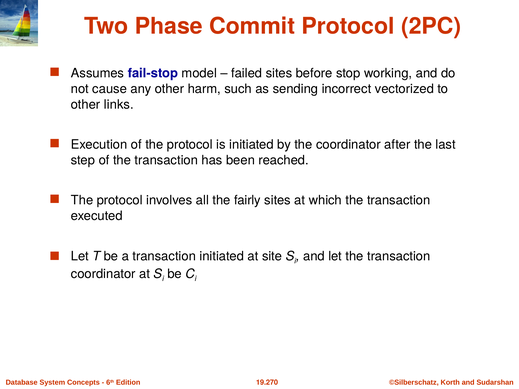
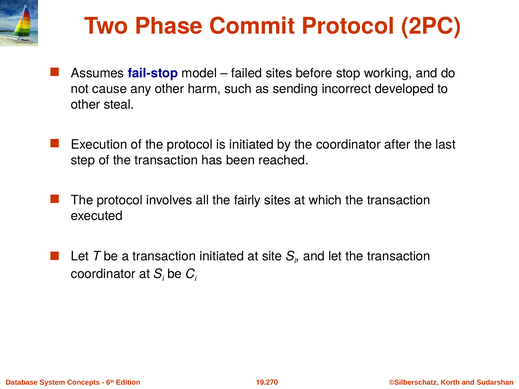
vectorized: vectorized -> developed (404, 89)
links: links -> steal (119, 105)
